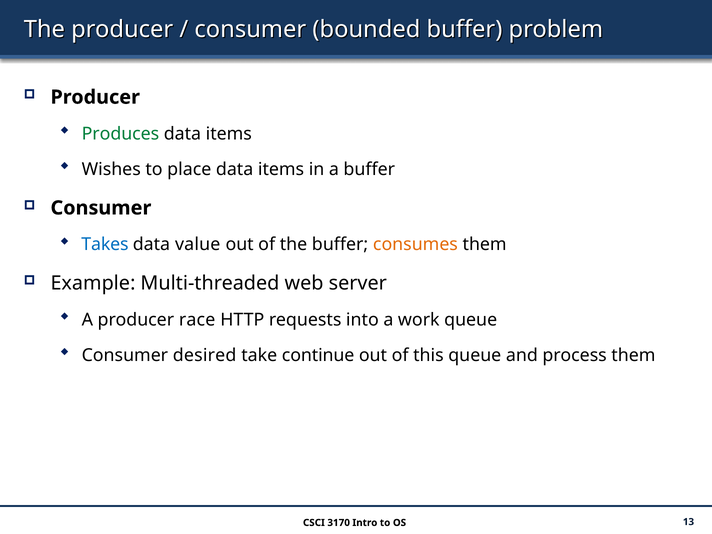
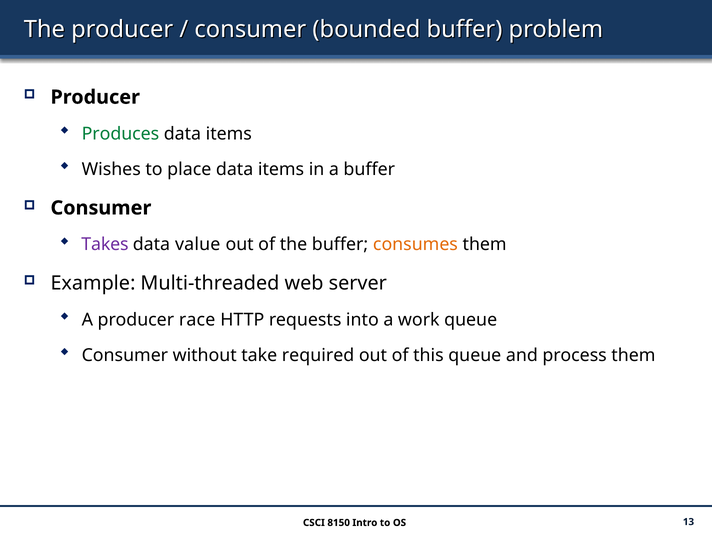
Takes colour: blue -> purple (105, 245)
desired: desired -> without (205, 355)
continue: continue -> required (318, 355)
3170: 3170 -> 8150 (339, 523)
